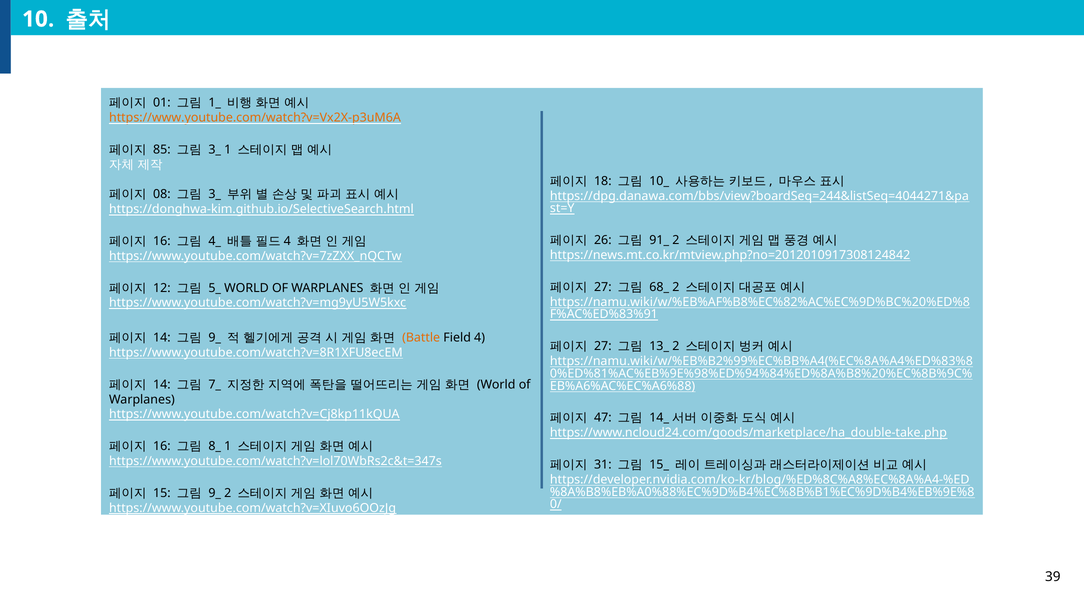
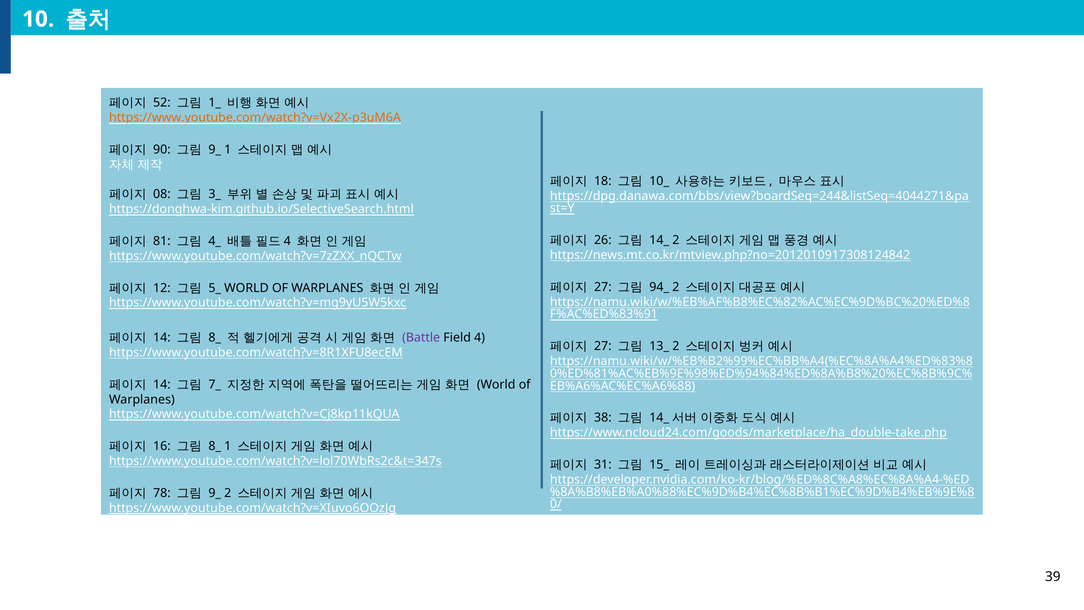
01: 01 -> 52 (162, 103)
85: 85 -> 90 (162, 150)
3_: 3_ -> 9_ (215, 150)
91_: 91_ -> 14_ (659, 240)
16: 16 -> 81 (162, 241)
68_: 68_ -> 94_ (659, 287)
9_: 9_ -> 8_ (215, 338)
Battle colour: orange -> purple (421, 338)
47: 47 -> 38 (603, 418)
15: 15 -> 78 (162, 493)
